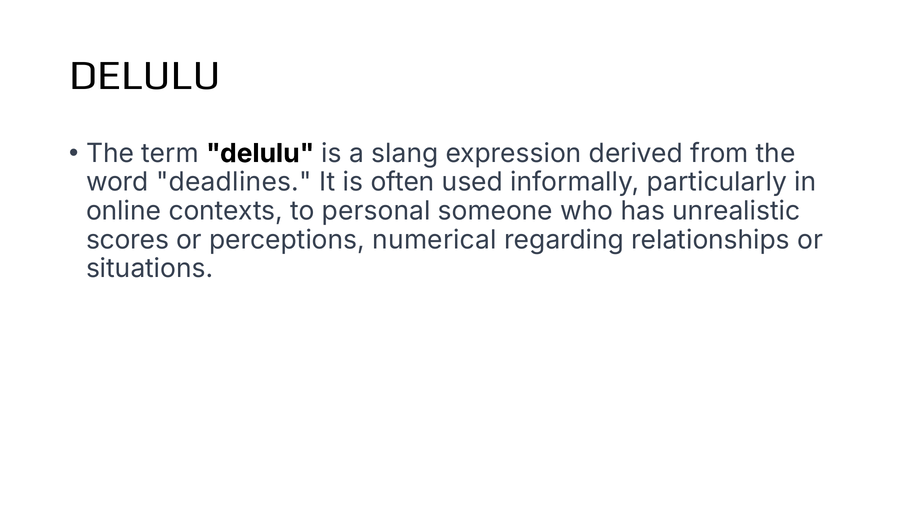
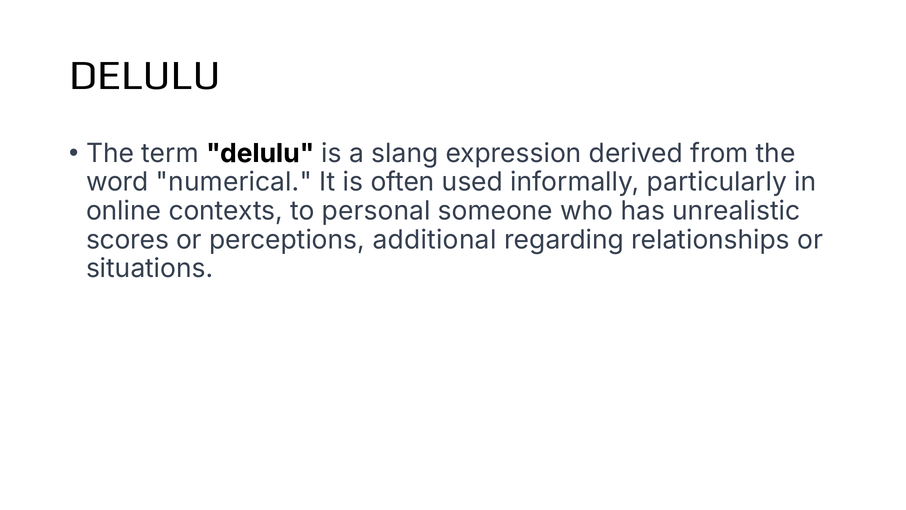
deadlines: deadlines -> numerical (234, 182)
numerical: numerical -> additional (435, 240)
